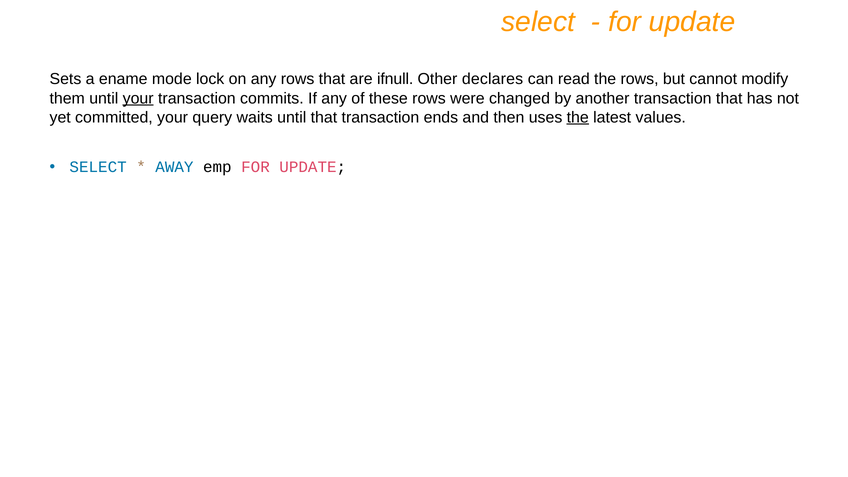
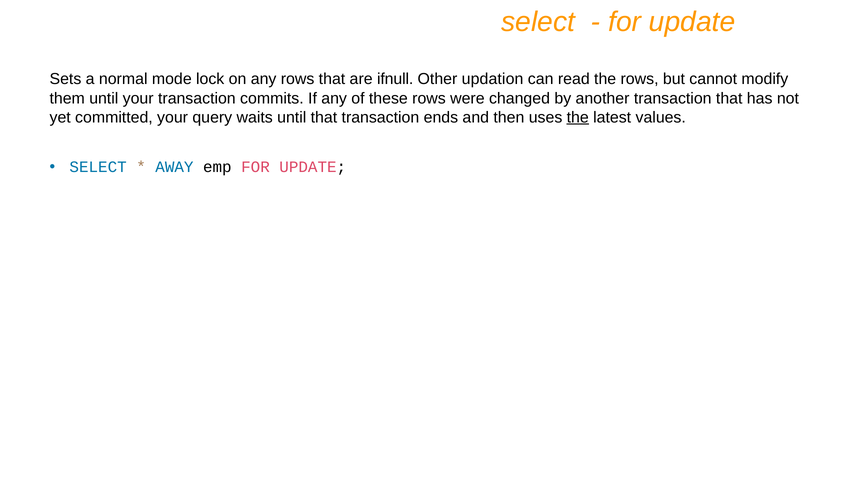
ename: ename -> normal (123, 79)
declares: declares -> updation (493, 79)
your underline: present -> none (138, 98)
